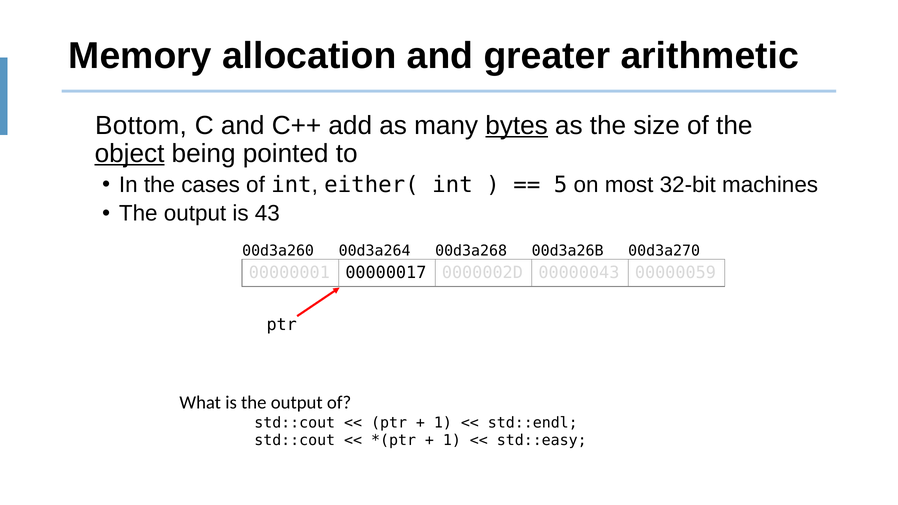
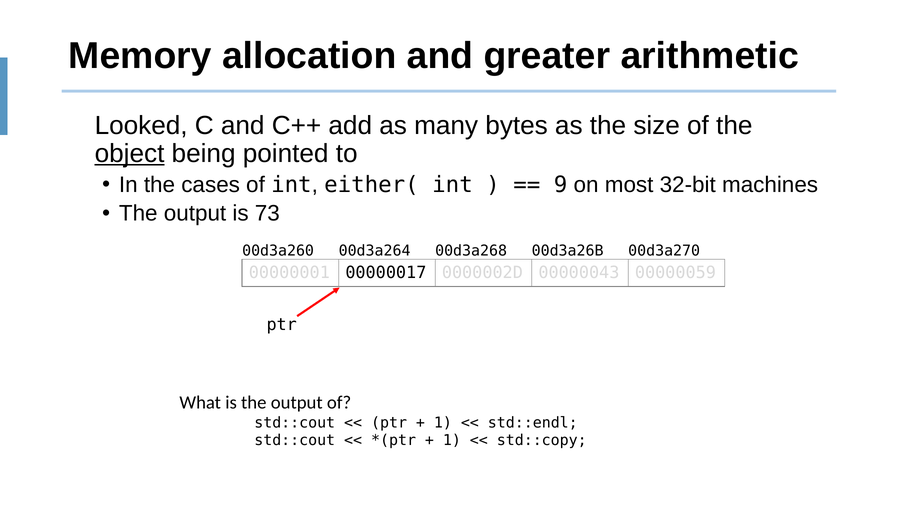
Bottom: Bottom -> Looked (141, 125)
bytes underline: present -> none (517, 125)
5: 5 -> 9 (561, 185)
43: 43 -> 73 (267, 214)
std::easy: std::easy -> std::copy (542, 441)
